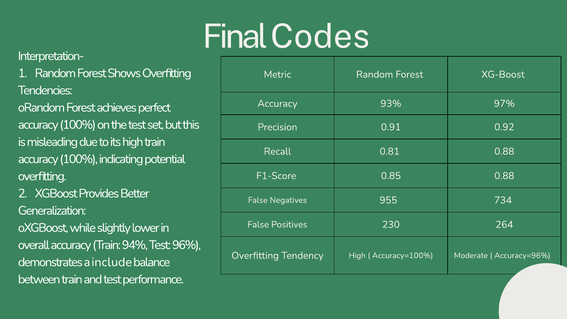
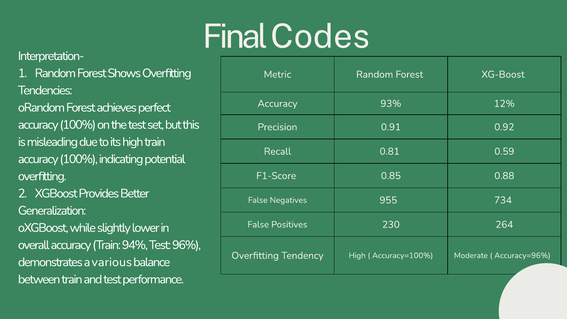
97%: 97% -> 12% (504, 104)
0.81 0.88: 0.88 -> 0.59 (504, 151)
include: include -> various (112, 262)
